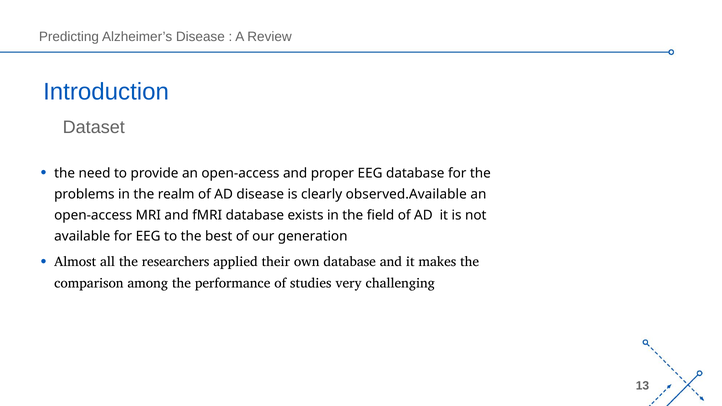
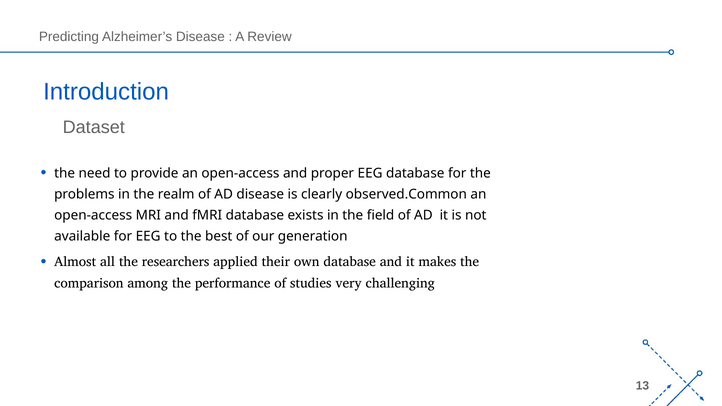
observed.Available: observed.Available -> observed.Common (406, 194)
